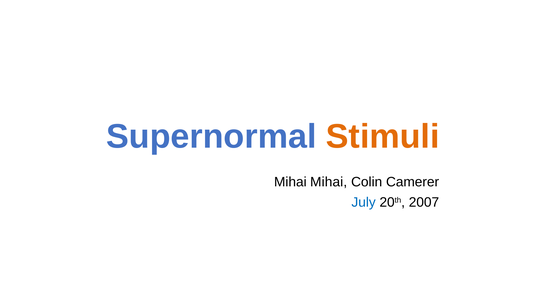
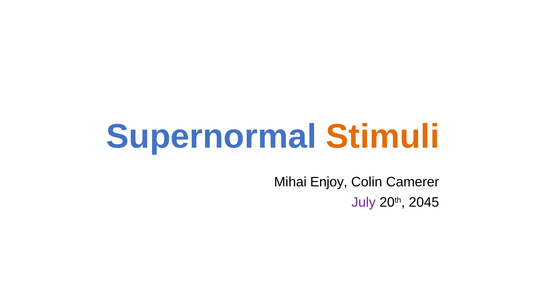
Mihai Mihai: Mihai -> Enjoy (329, 182)
July colour: blue -> purple (364, 202)
2007: 2007 -> 2045 (424, 202)
